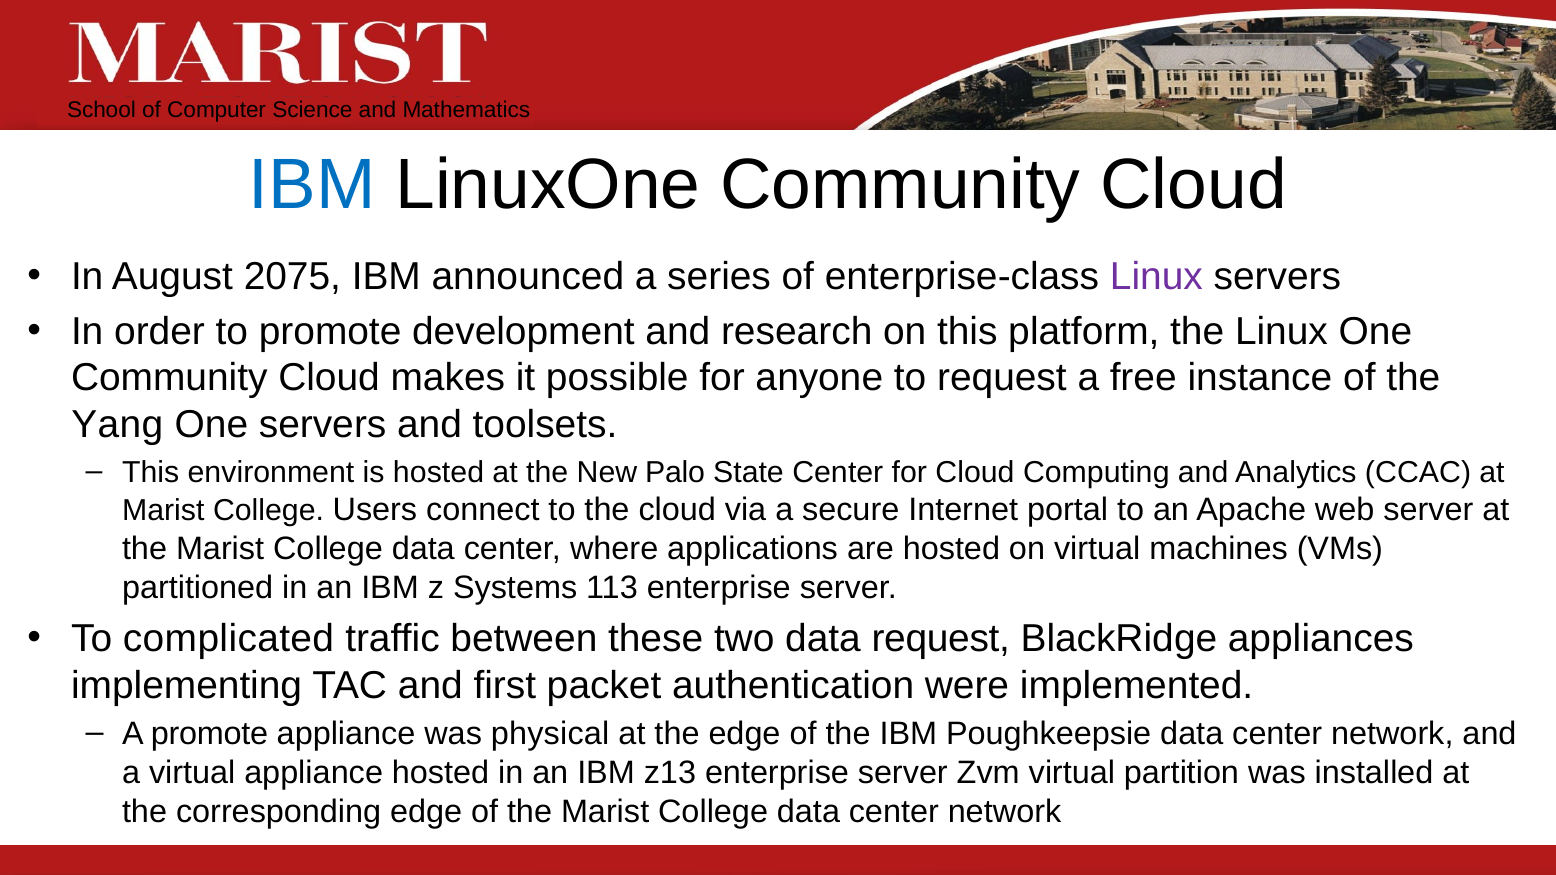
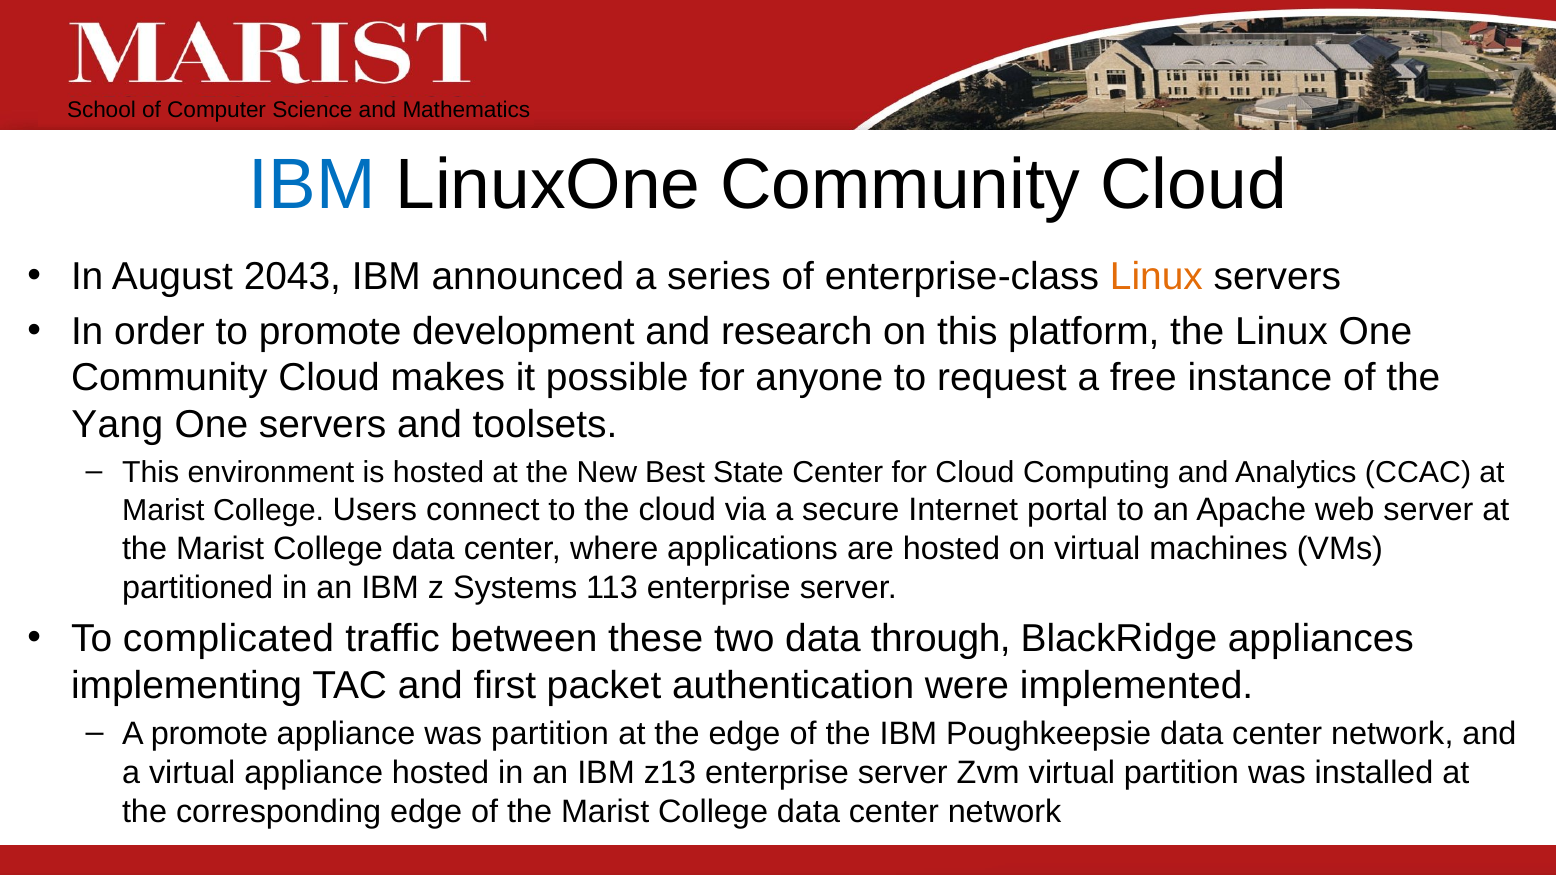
2075: 2075 -> 2043 (292, 277)
Linux colour: purple -> orange (1156, 277)
Palo: Palo -> Best (675, 472)
data request: request -> through (941, 639)
was physical: physical -> partition (550, 734)
